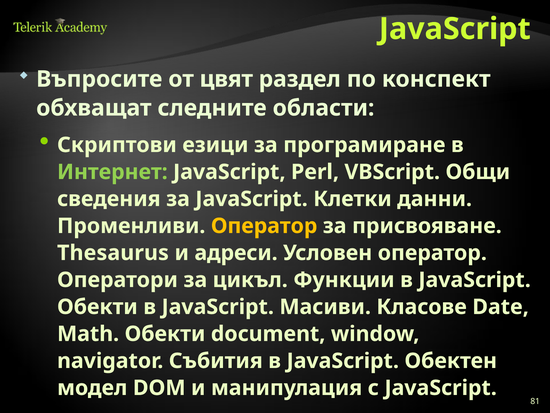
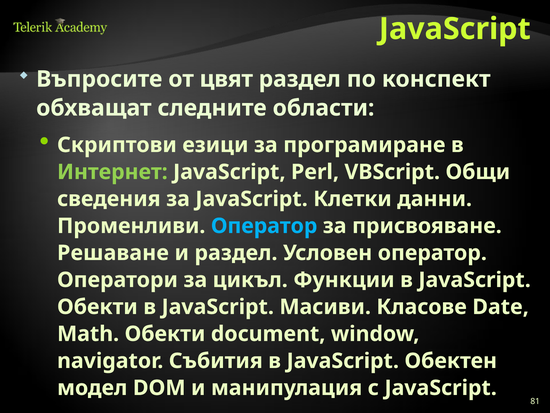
Оператор colour: yellow -> light blue (264, 226)
Thesaurus: Thesaurus -> Решаване (113, 253)
и адреси: адреси -> раздел (236, 253)
